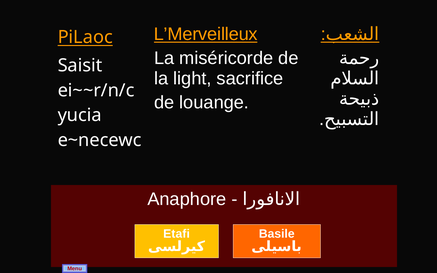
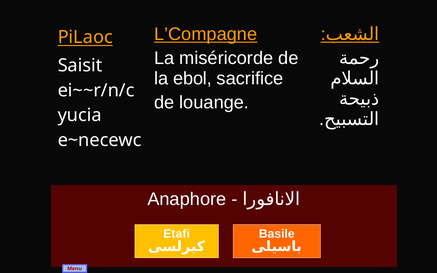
L’Merveilleux: L’Merveilleux -> L’Compagne (206, 34)
light: light -> ebol (192, 79)
